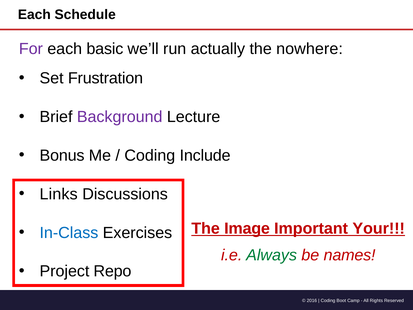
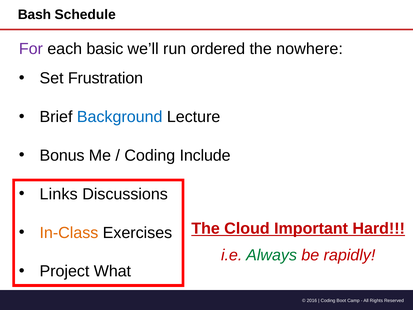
Each: Each -> Bash (34, 15)
actually: actually -> ordered (218, 49)
Background colour: purple -> blue (120, 117)
Image: Image -> Cloud (247, 228)
Your: Your -> Hard (379, 228)
In-Class colour: blue -> orange (69, 233)
names: names -> rapidly (350, 255)
Repo: Repo -> What (112, 271)
